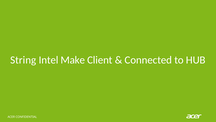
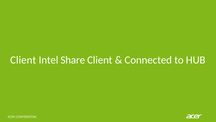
String: String -> Client (23, 60)
Make: Make -> Share (73, 60)
